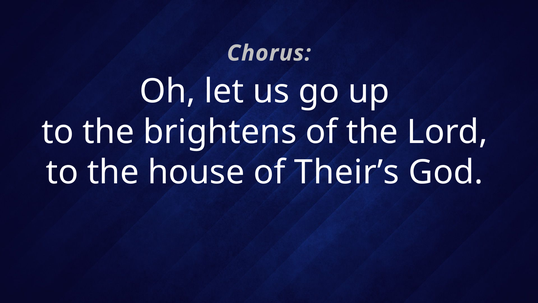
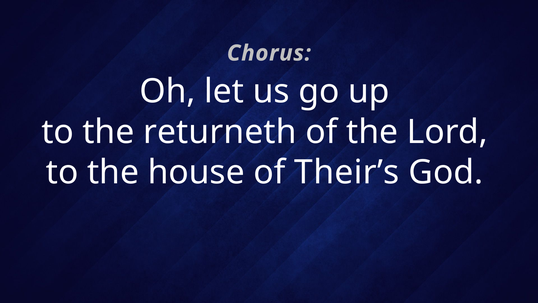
brightens: brightens -> returneth (220, 132)
